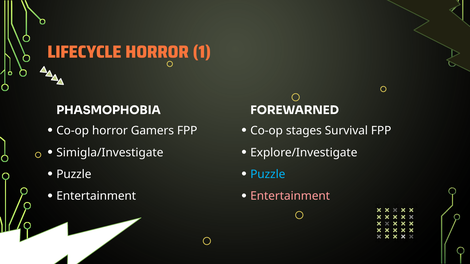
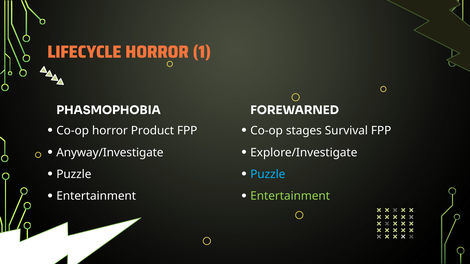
Gamers: Gamers -> Product (152, 131)
Simigla/Investigate: Simigla/Investigate -> Anyway/Investigate (110, 153)
Entertainment colour: pink -> light green (290, 196)
